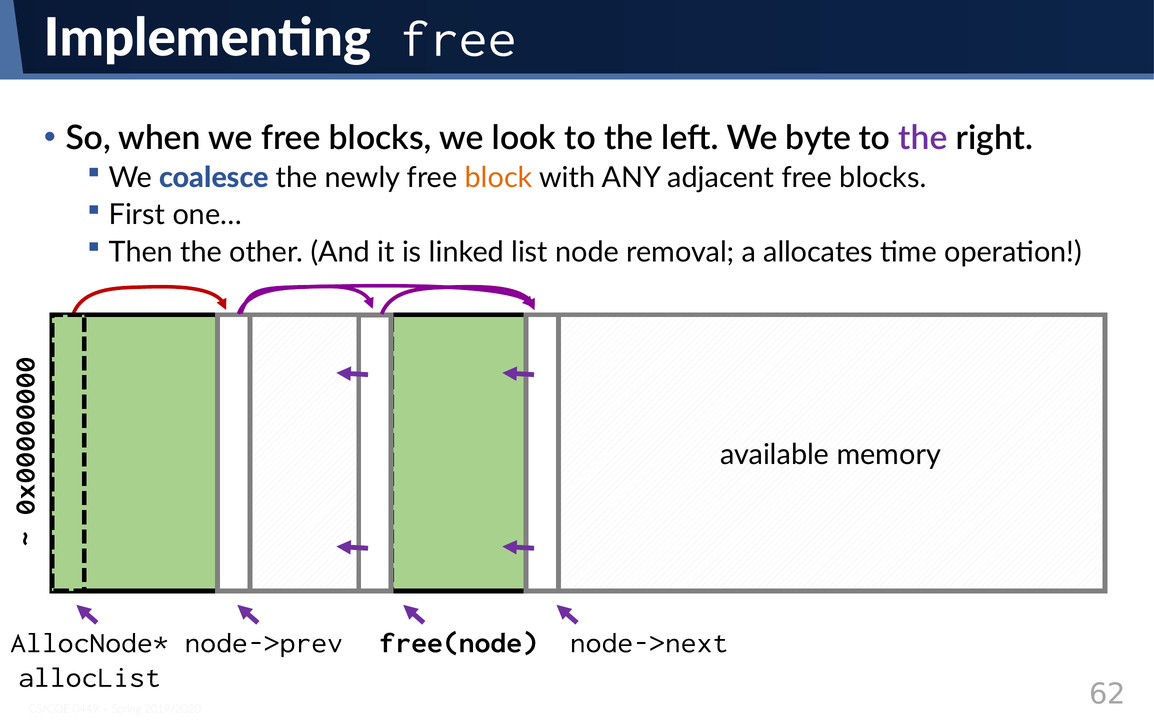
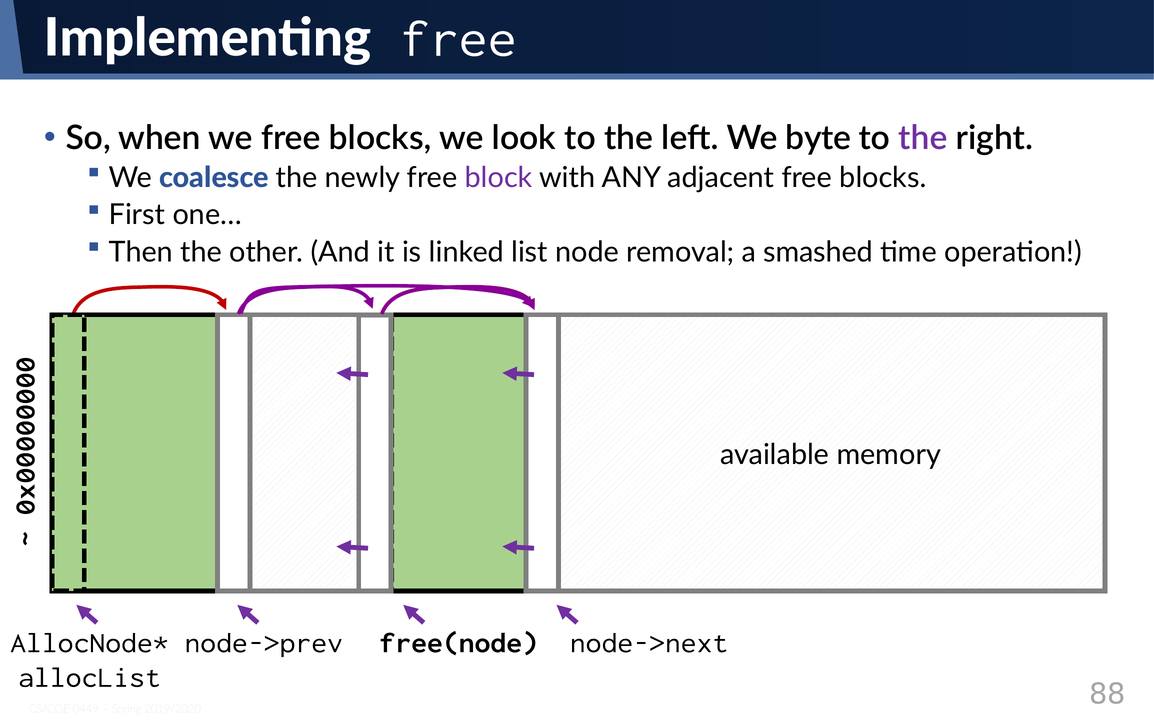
block colour: orange -> purple (499, 178)
allocates: allocates -> smashed (818, 252)
62: 62 -> 88 (1107, 695)
